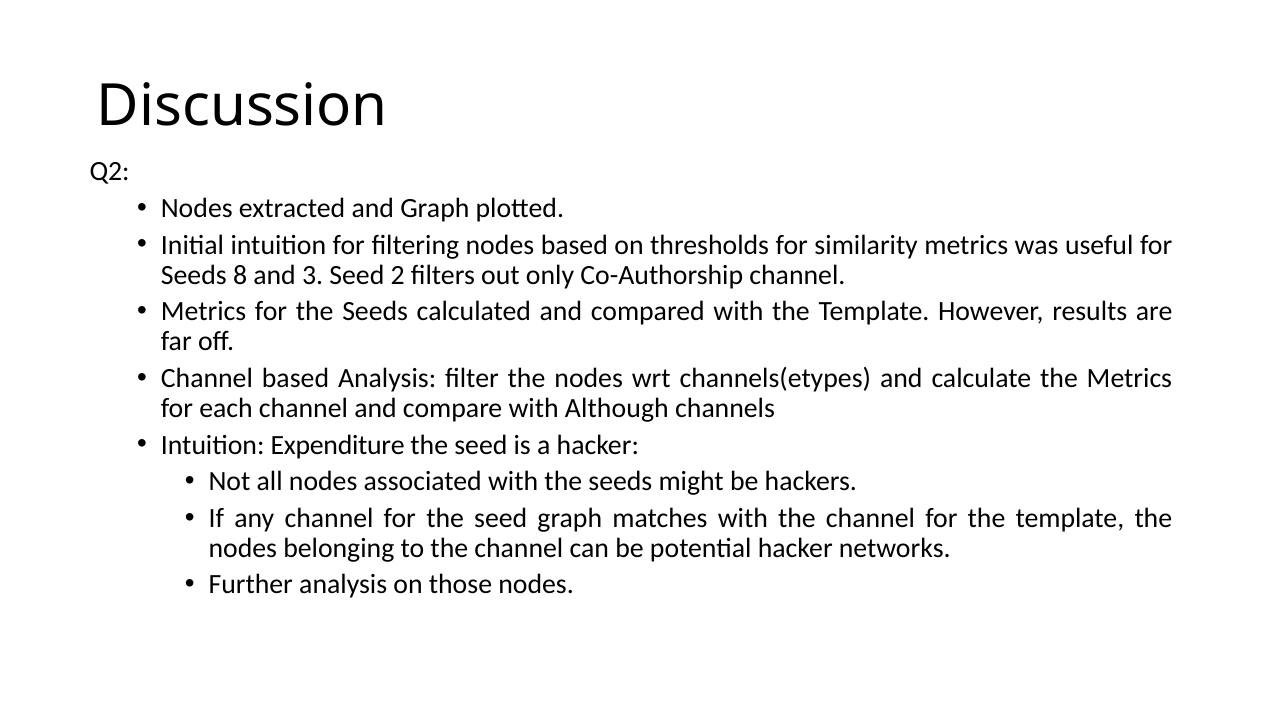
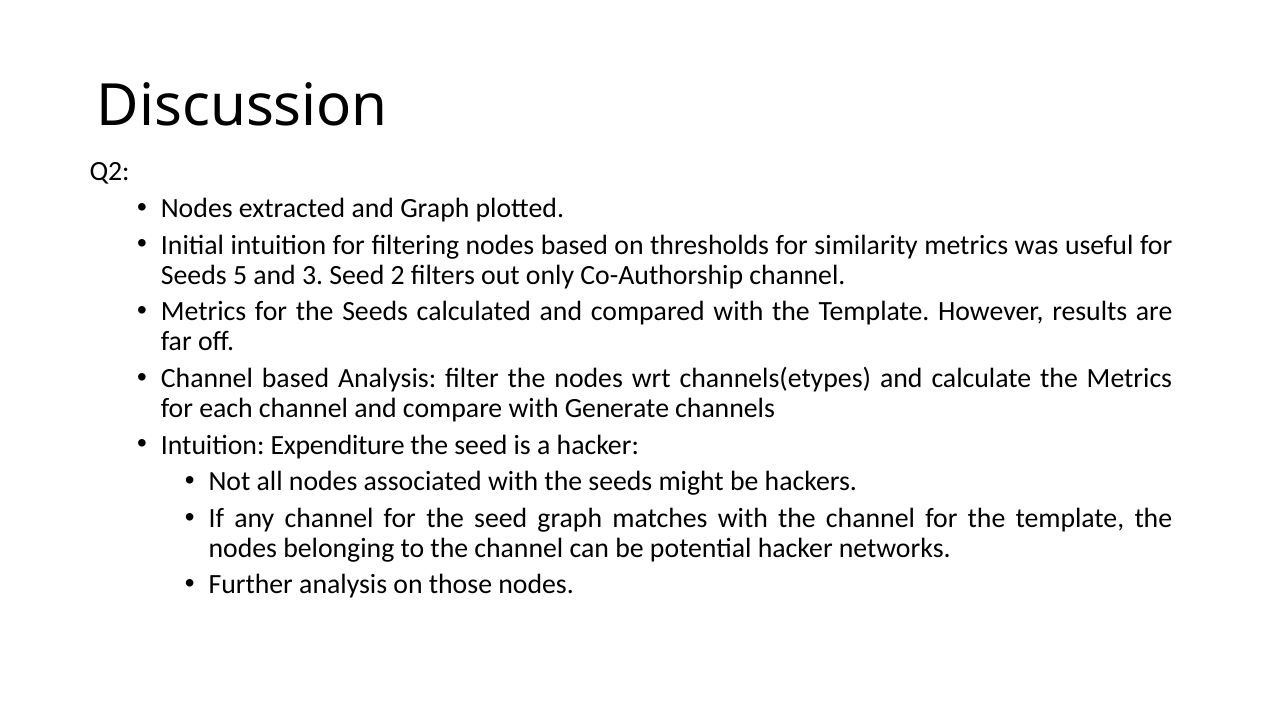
8: 8 -> 5 (240, 275)
Although: Although -> Generate (617, 408)
